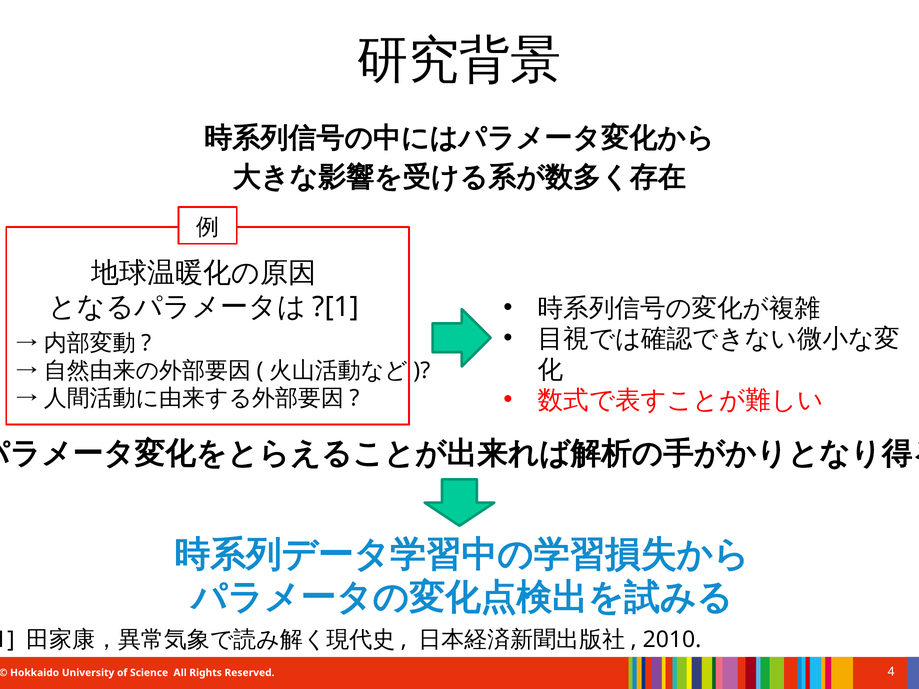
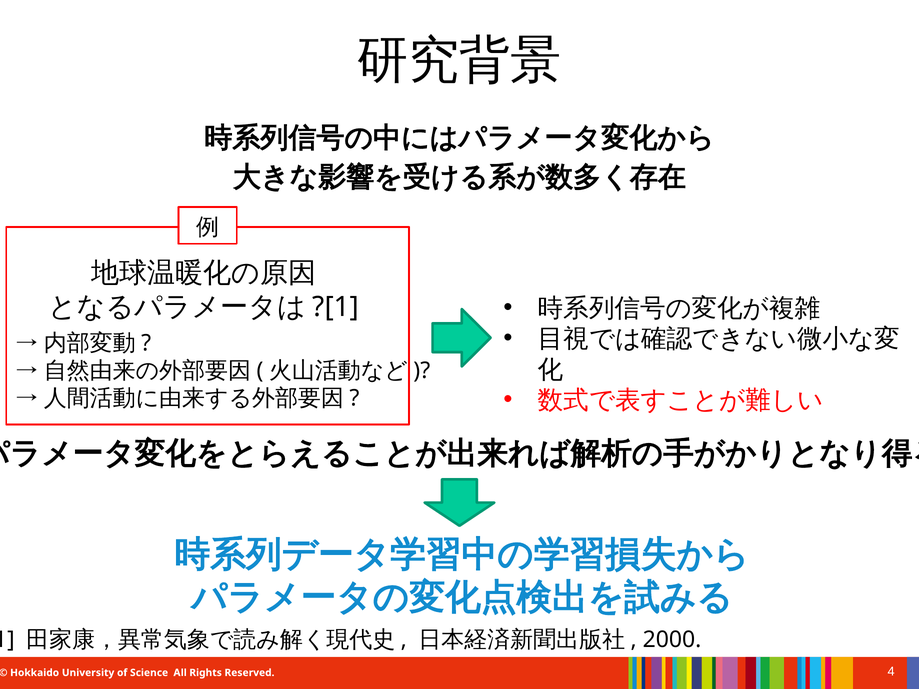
2010: 2010 -> 2000 (672, 640)
